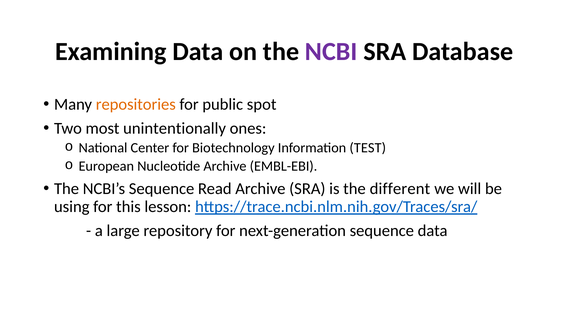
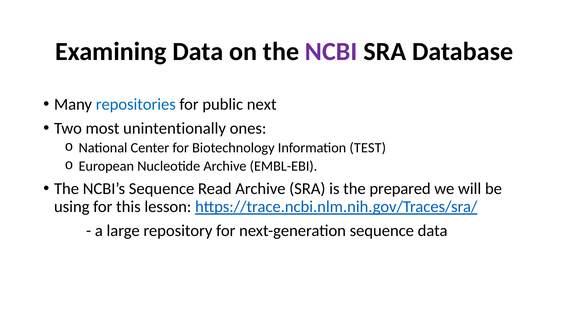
repositories colour: orange -> blue (136, 104)
spot: spot -> next (262, 104)
different: different -> prepared (400, 189)
